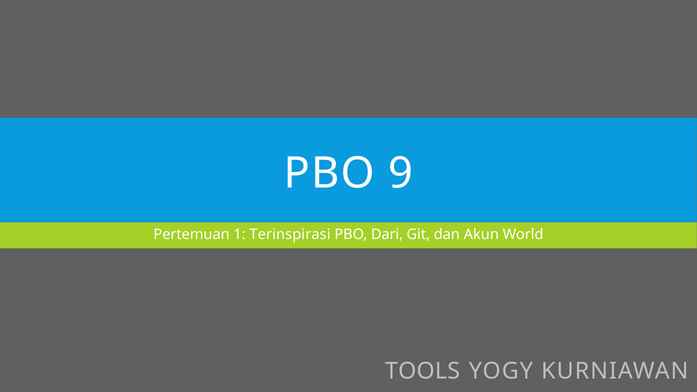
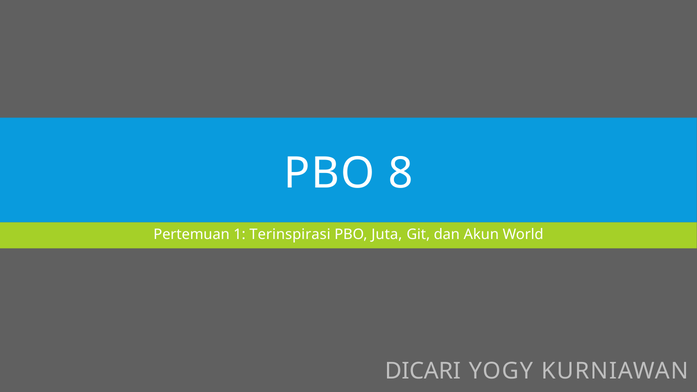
9: 9 -> 8 (401, 173)
Dari: Dari -> Juta (387, 234)
TOOLS: TOOLS -> DICARI (423, 371)
